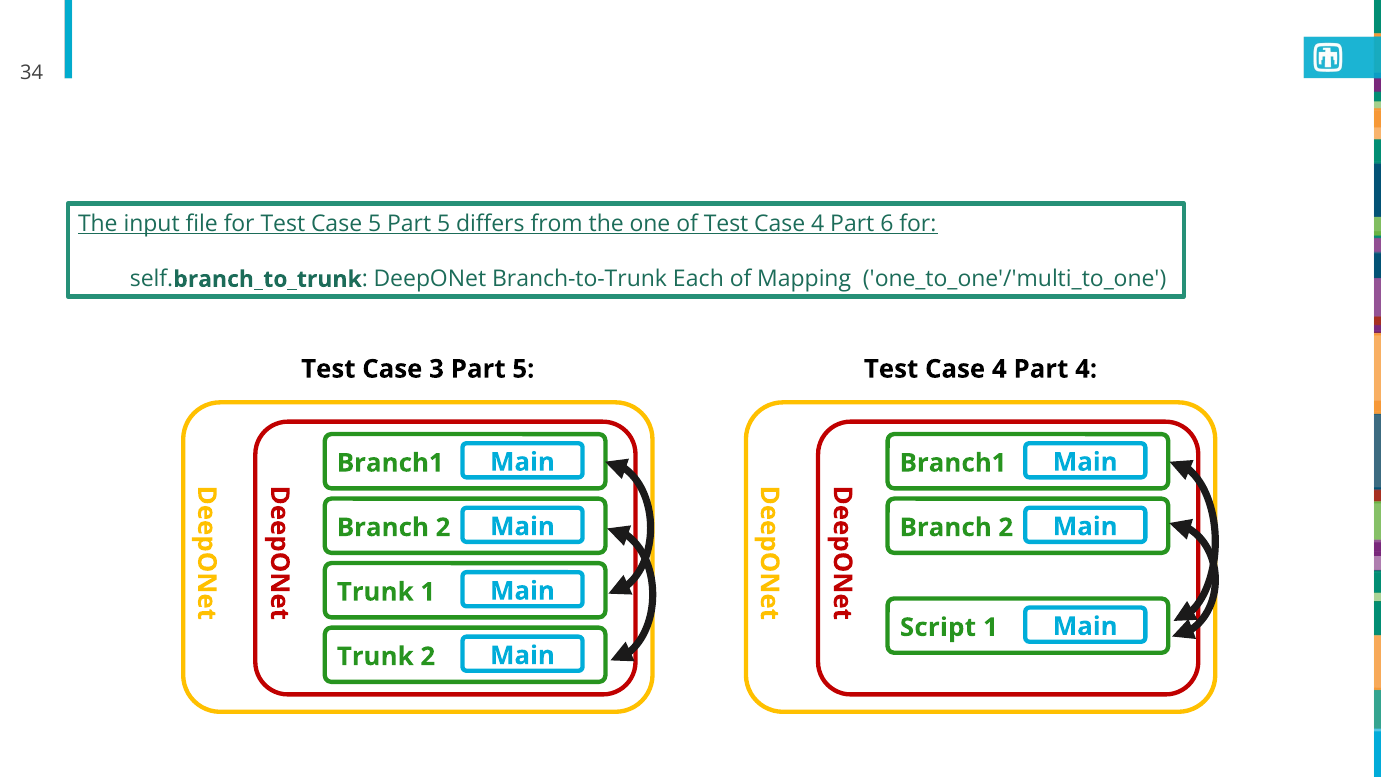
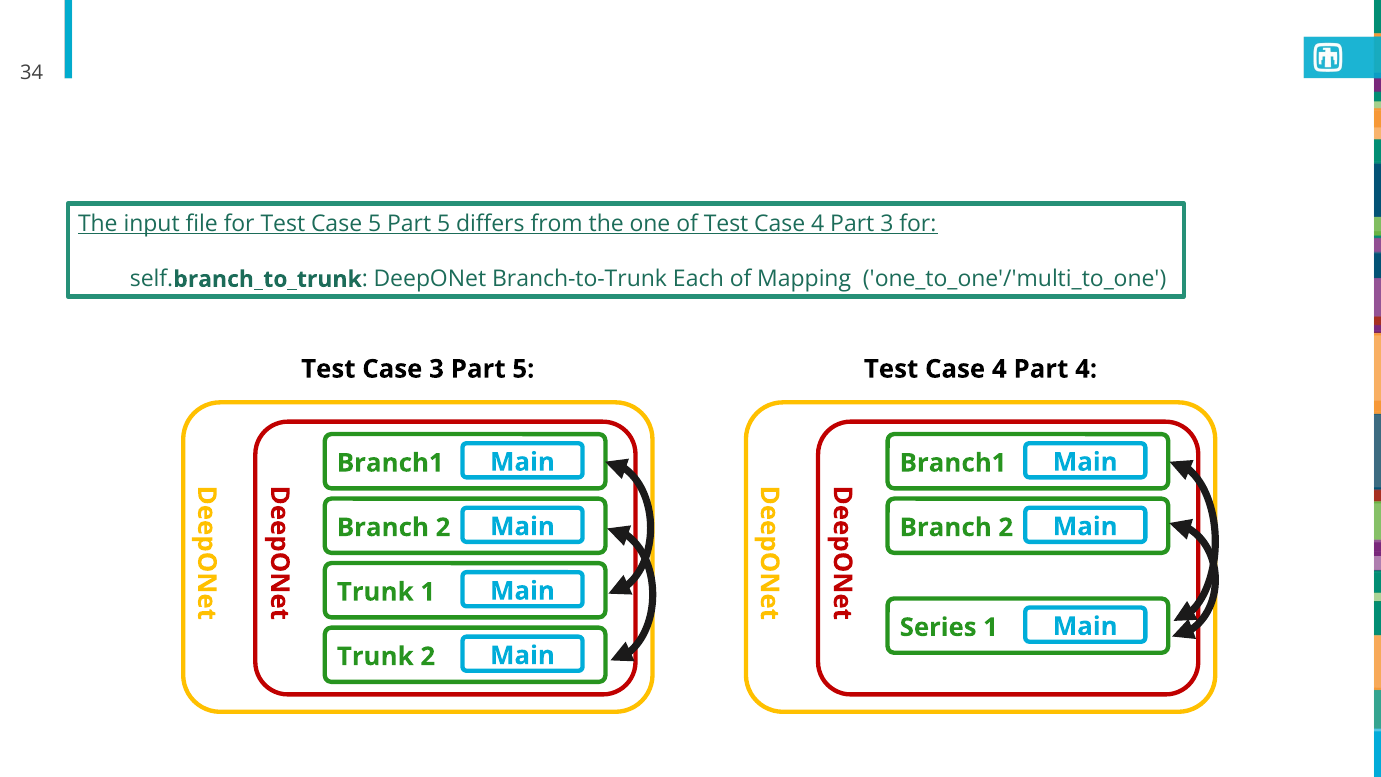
Part 6: 6 -> 3 (887, 224)
Script: Script -> Series (938, 627)
